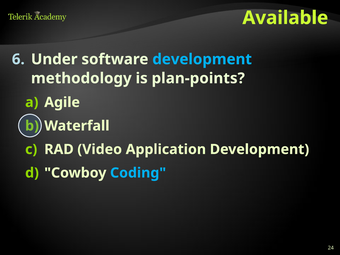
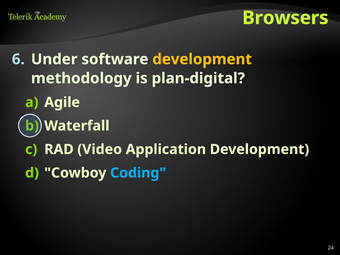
Available: Available -> Browsers (285, 18)
development colour: light blue -> yellow (202, 59)
plan-points: plan-points -> plan-digital (198, 78)
